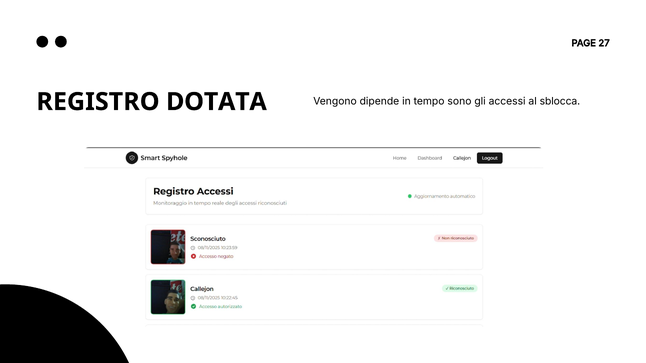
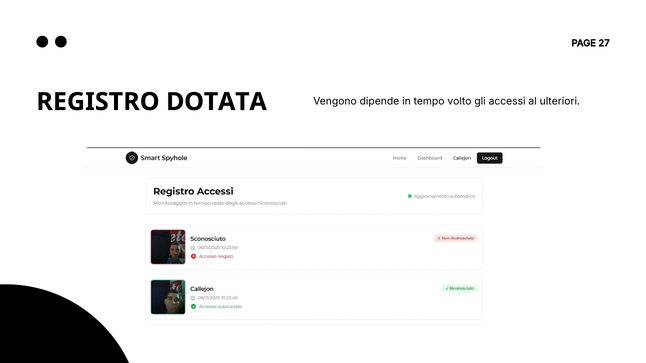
sono: sono -> volto (459, 101)
sblocca: sblocca -> ulteriori (560, 101)
